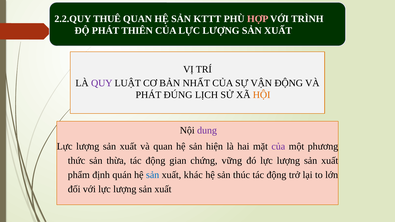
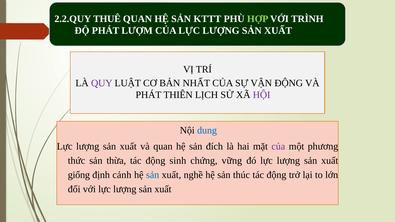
HỢP colour: pink -> light green (258, 19)
THIÊN: THIÊN -> LƯỢM (137, 31)
ĐÚNG: ĐÚNG -> THIÊN (178, 95)
HỘI colour: orange -> purple (262, 95)
dung colour: purple -> blue (207, 130)
hiện: hiện -> đích (214, 147)
gian: gian -> sinh (178, 161)
phẩm: phẩm -> giống (79, 175)
quán: quán -> cảnh (122, 175)
khác: khác -> nghề (193, 175)
